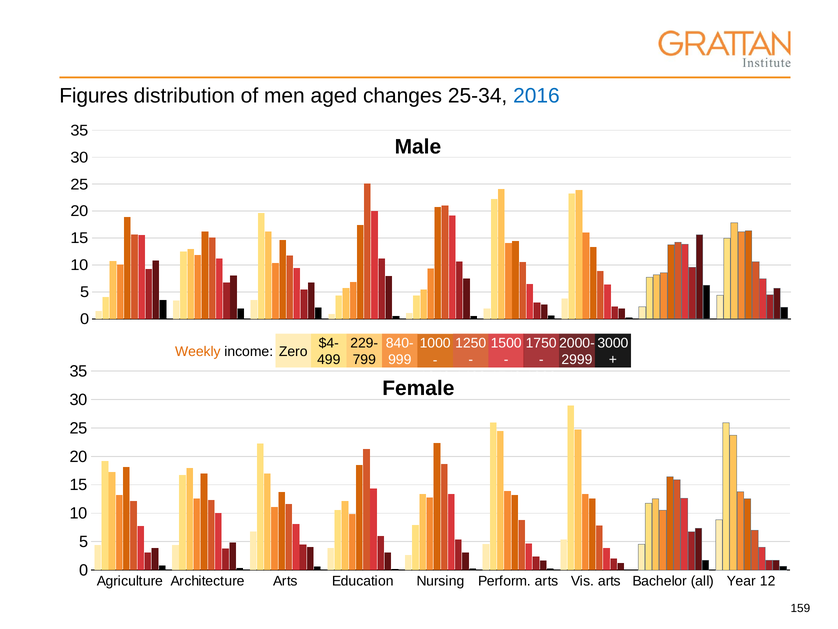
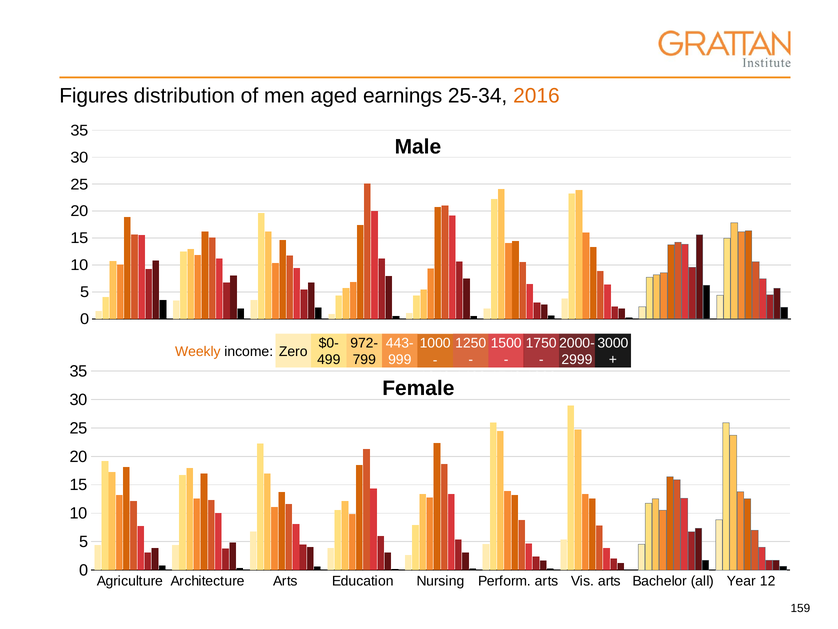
changes: changes -> earnings (403, 96)
2016 colour: blue -> orange (536, 96)
$4-: $4- -> $0- (329, 343)
229-: 229- -> 972- (364, 343)
840-: 840- -> 443- (400, 343)
